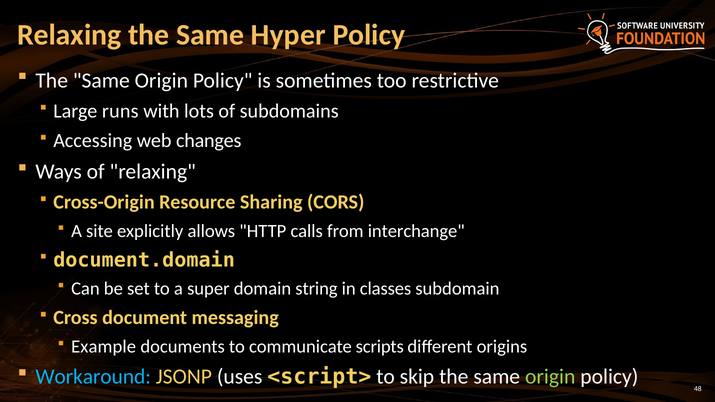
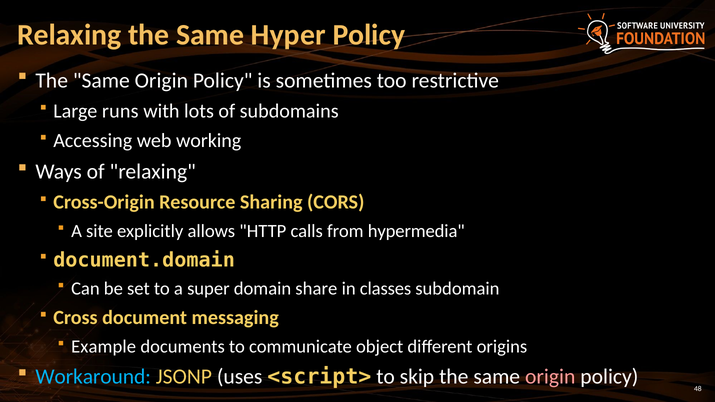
changes: changes -> working (209, 141)
interchange: interchange -> hypermedia (416, 231)
string: string -> share (316, 289)
scripts: scripts -> object (380, 347)
origin colour: light green -> pink (550, 377)
